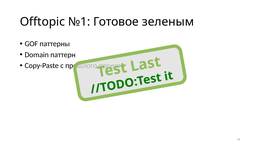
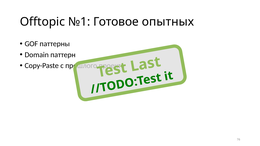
зеленым: зеленым -> опытных (168, 22)
